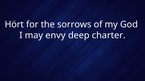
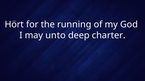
sorrows: sorrows -> running (74, 25)
envy: envy -> unto (56, 36)
